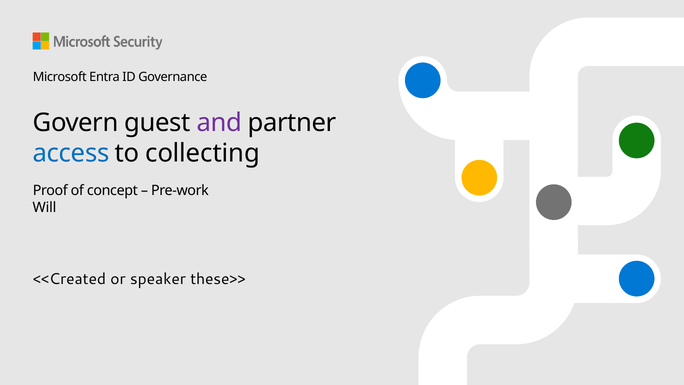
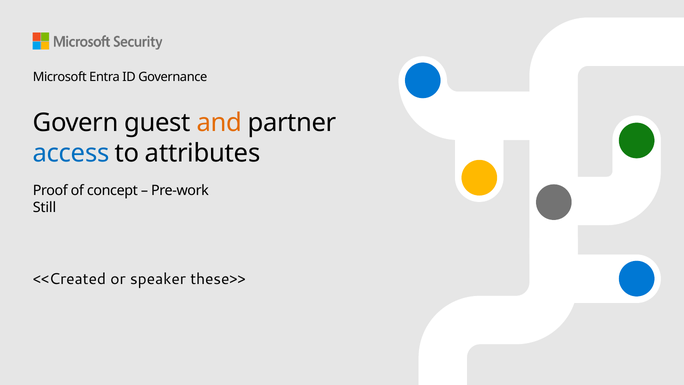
and colour: purple -> orange (219, 123)
collecting: collecting -> attributes (203, 153)
Will: Will -> Still (44, 207)
